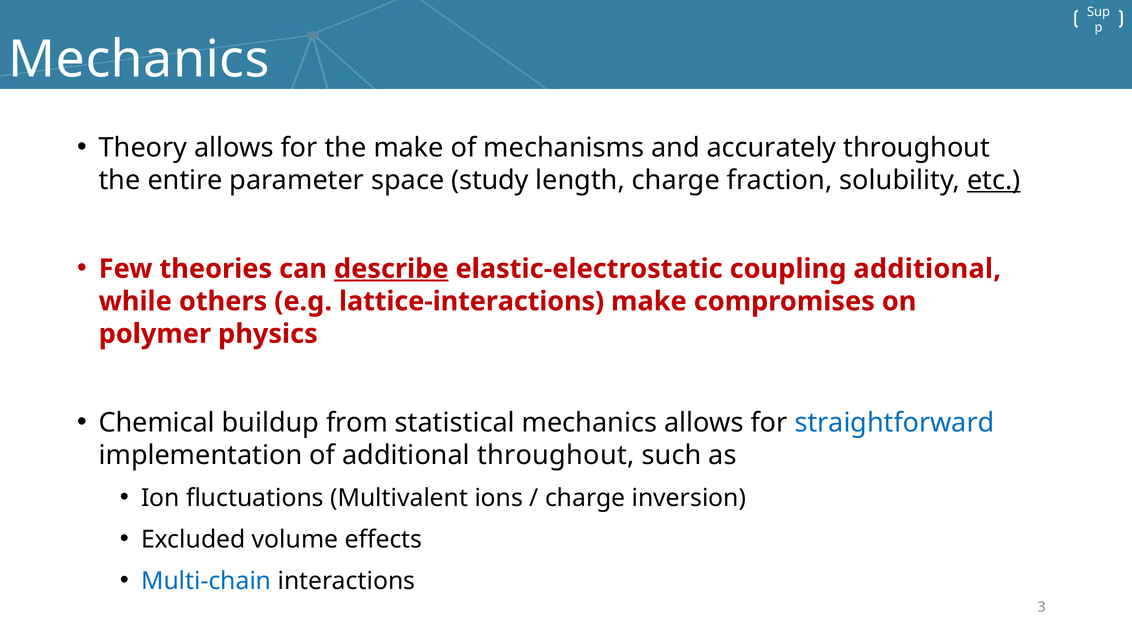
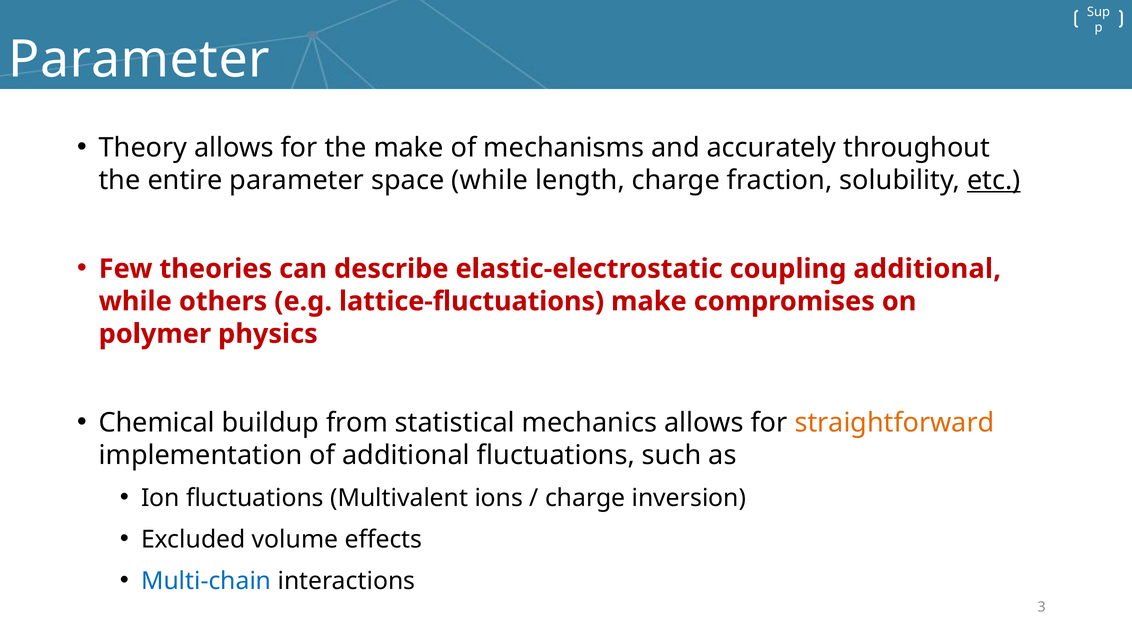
Mechanics: Mechanics -> Parameter (139, 59)
space study: study -> while (490, 180)
describe underline: present -> none (391, 269)
lattice-interactions: lattice-interactions -> lattice-fluctuations (472, 301)
straightforward colour: blue -> orange (895, 422)
additional throughout: throughout -> fluctuations (556, 455)
